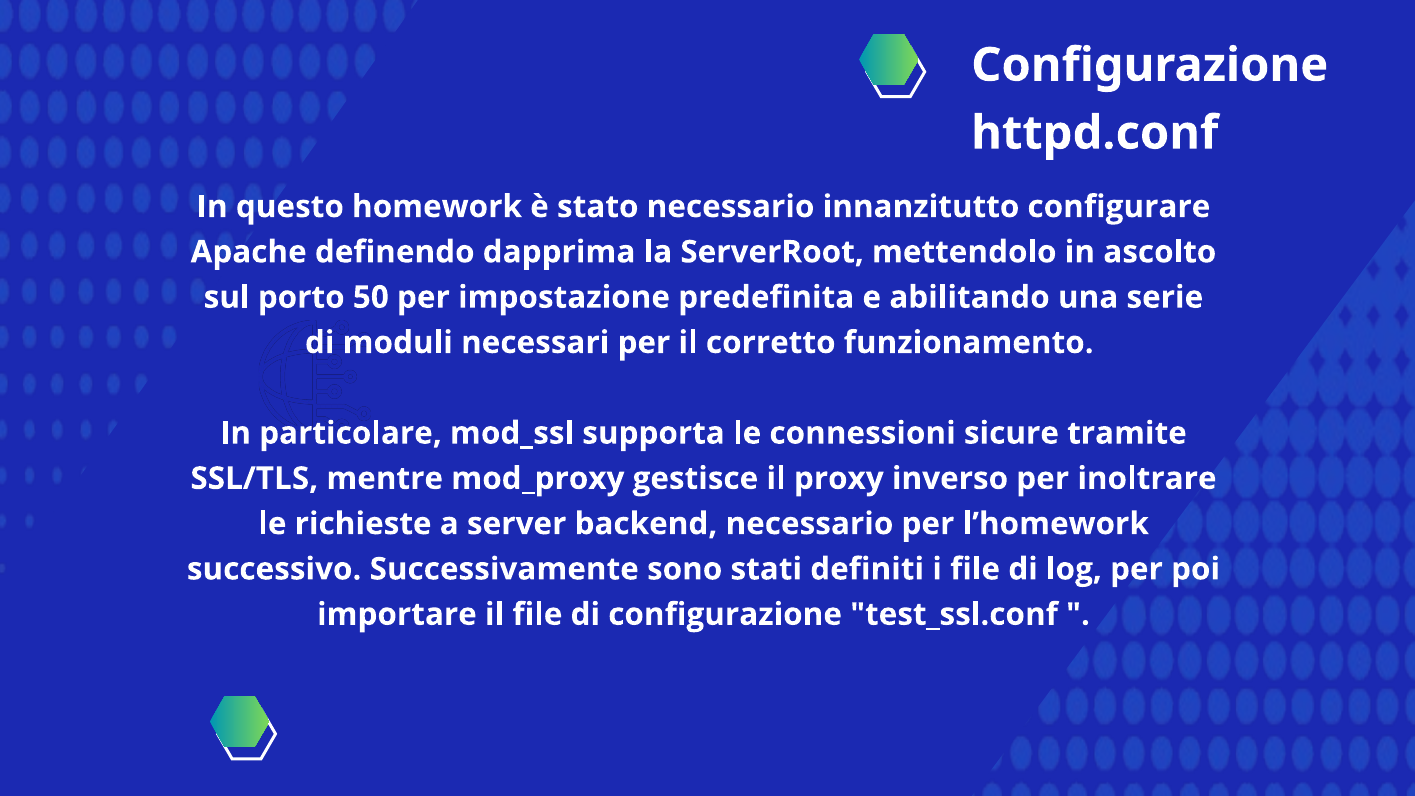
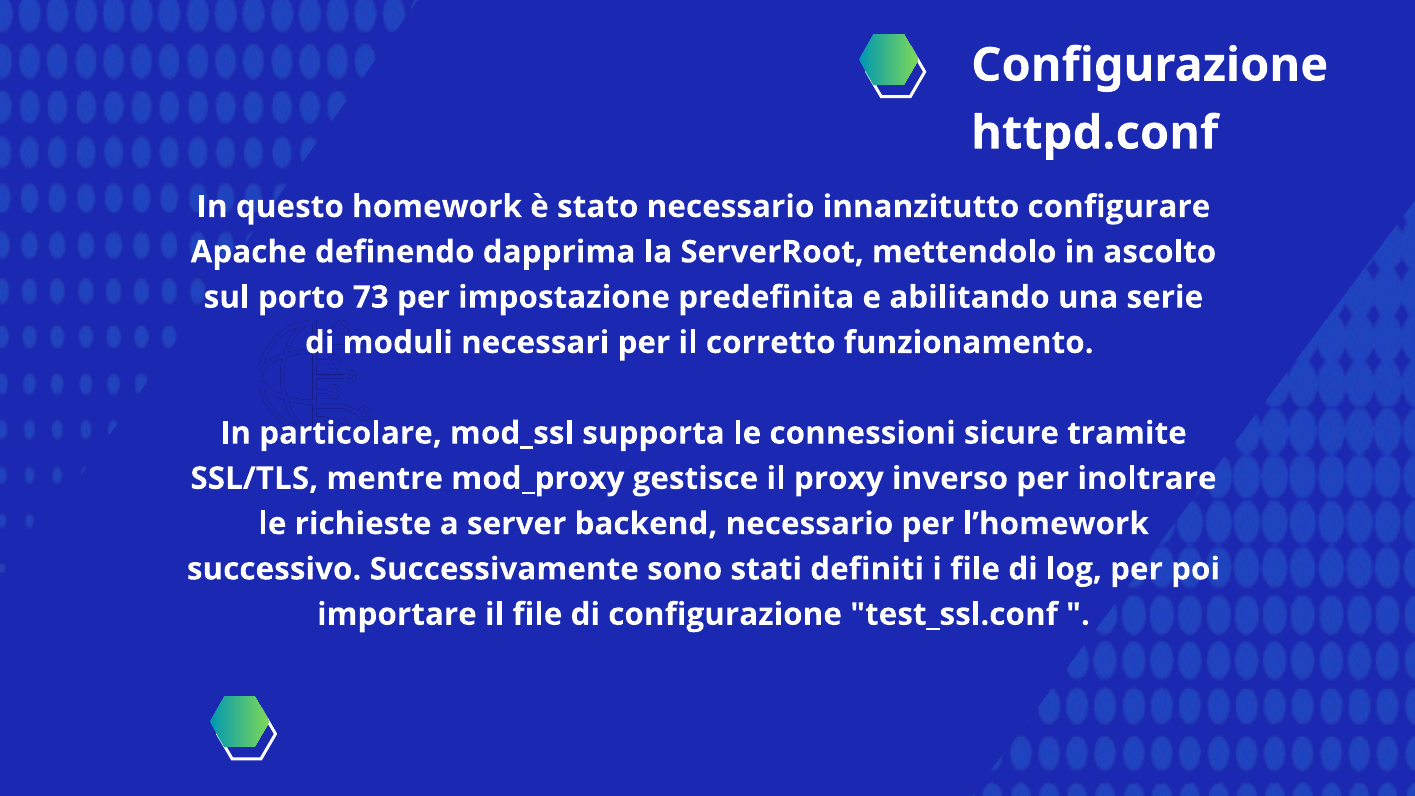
50: 50 -> 73 (371, 297)
